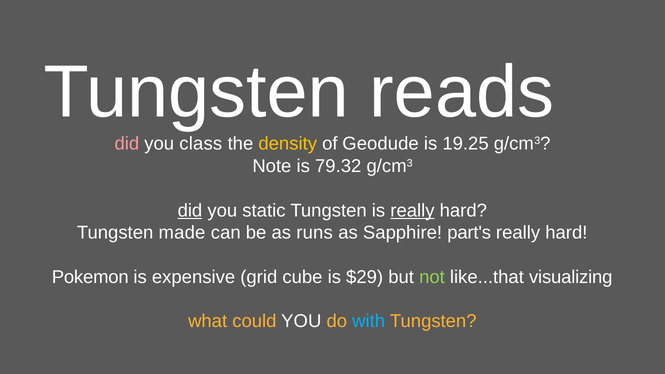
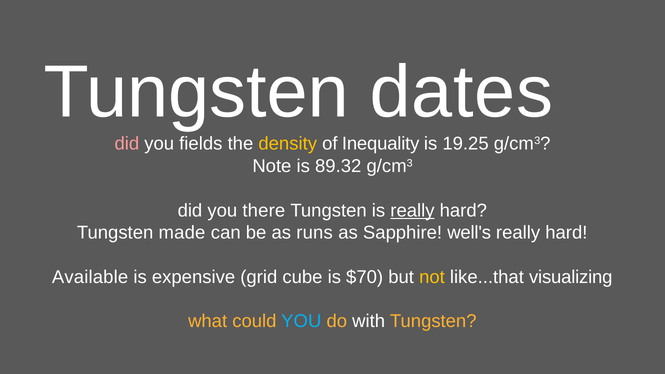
reads: reads -> dates (461, 92)
class: class -> fields (201, 144)
Geodude: Geodude -> Inequality (381, 144)
79.32: 79.32 -> 89.32 (338, 166)
did underline: present -> none (190, 210)
static: static -> there (264, 210)
part's: part's -> well's (469, 233)
Pokemon: Pokemon -> Available (90, 277)
$29: $29 -> $70 (365, 277)
not colour: light green -> yellow (432, 277)
YOU colour: white -> light blue (301, 321)
with colour: light blue -> white (369, 321)
